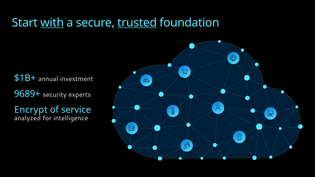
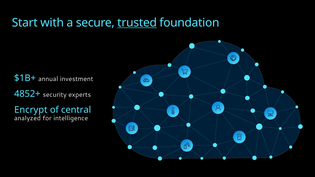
with underline: present -> none (52, 23)
9689+: 9689+ -> 4852+ (27, 94)
service: service -> central (76, 110)
